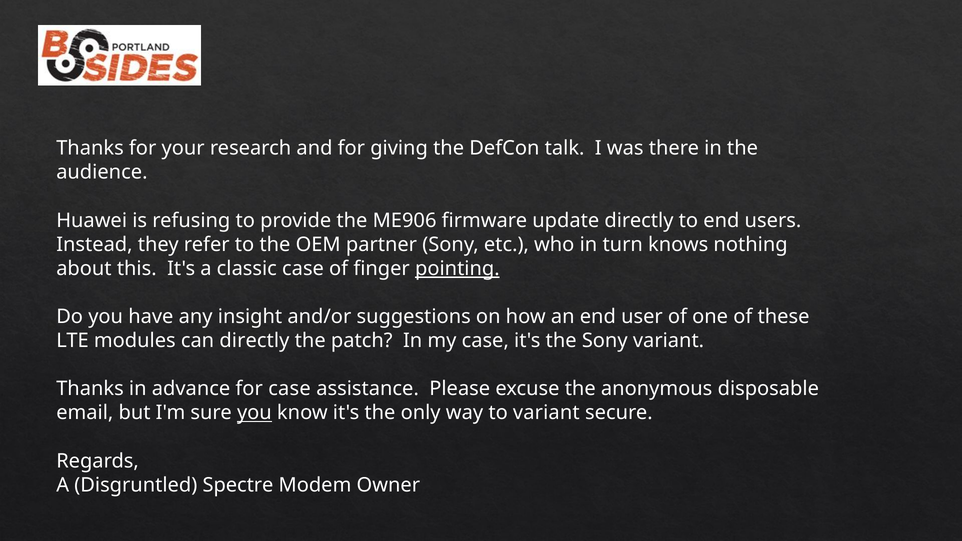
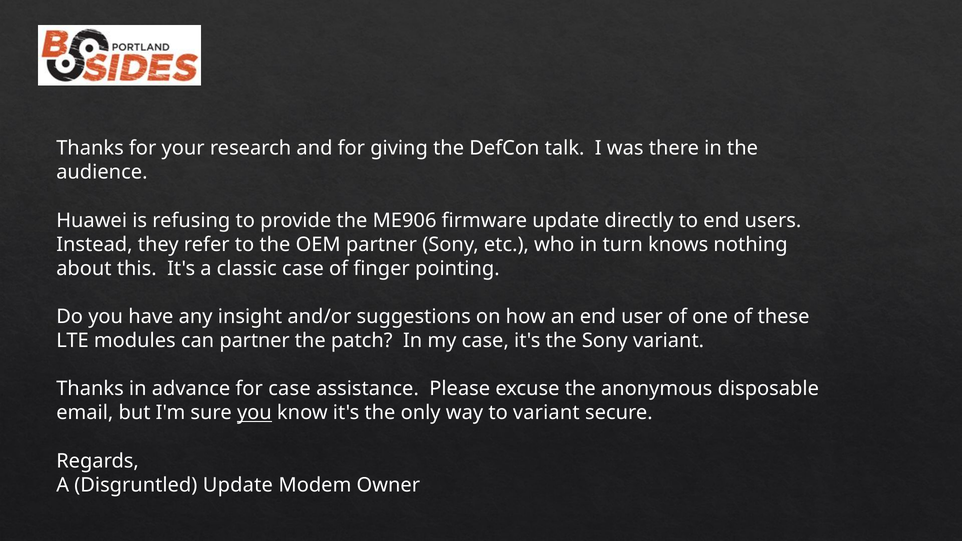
pointing underline: present -> none (457, 269)
can directly: directly -> partner (255, 341)
Disgruntled Spectre: Spectre -> Update (238, 485)
